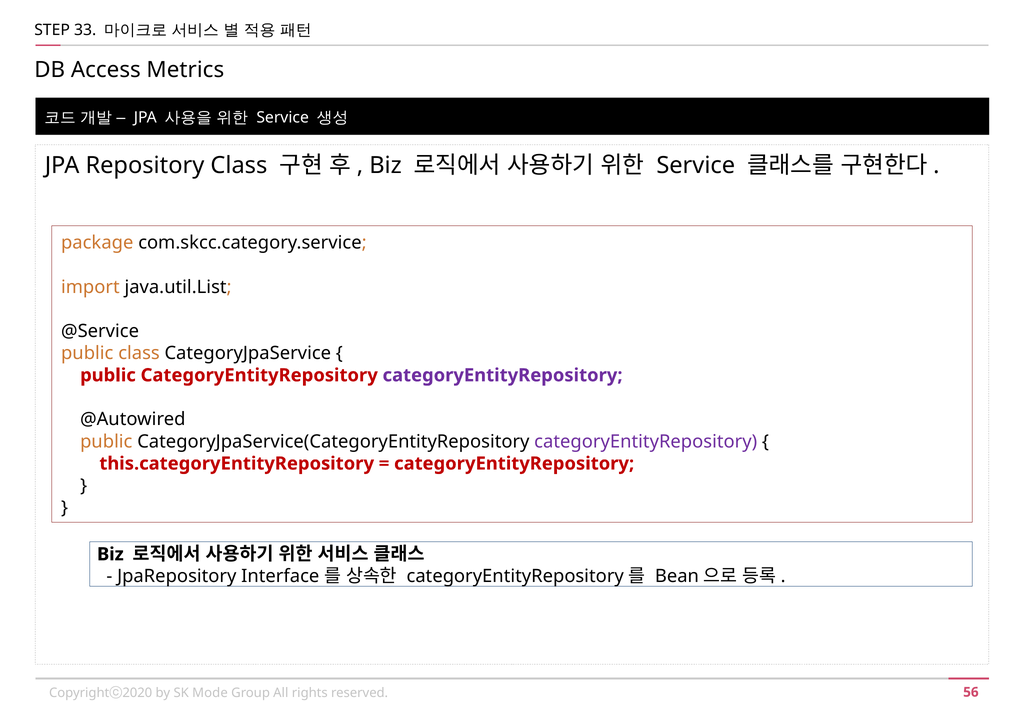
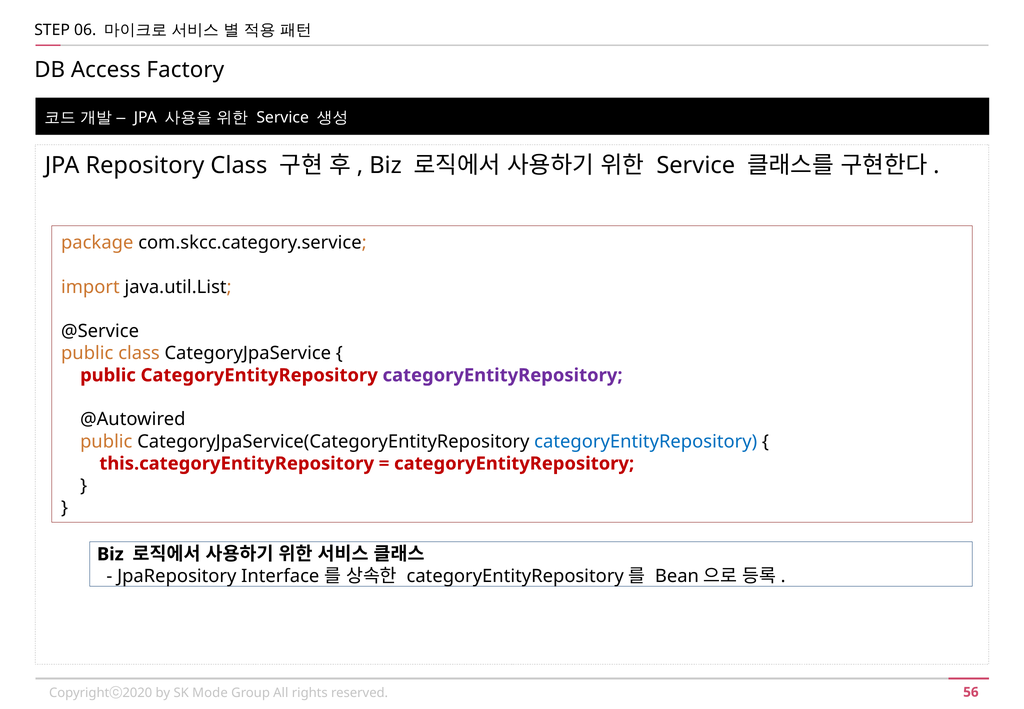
33: 33 -> 06 (85, 30)
Metrics: Metrics -> Factory (185, 70)
categoryEntityRepository colour: purple -> blue (646, 441)
